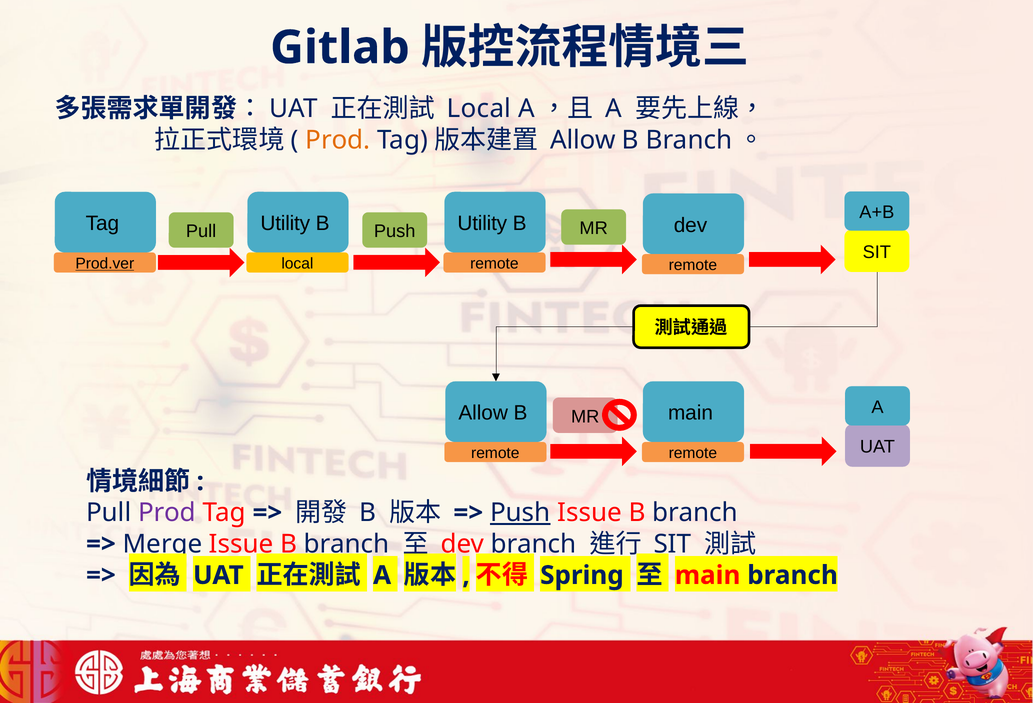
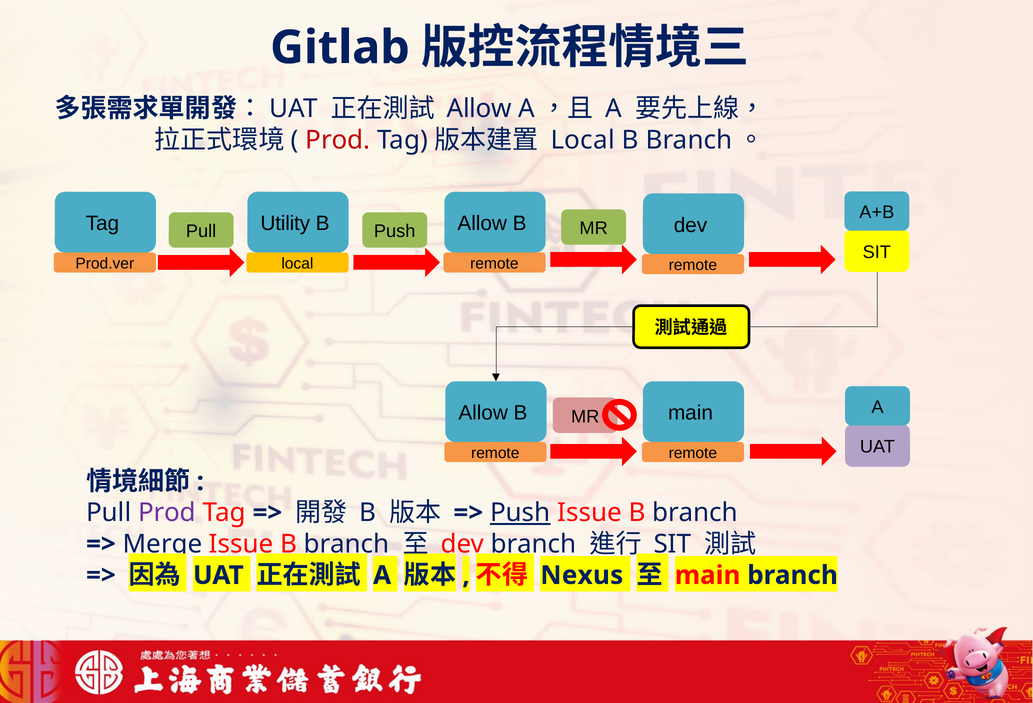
Local: Local -> Allow (479, 109)
Prod colour: orange -> red (338, 140)
Allow: Allow -> Local (583, 140)
Push Utility: Utility -> Allow (482, 224)
Prod.ver underline: present -> none (105, 263)
Spring: Spring -> Nexus (582, 575)
